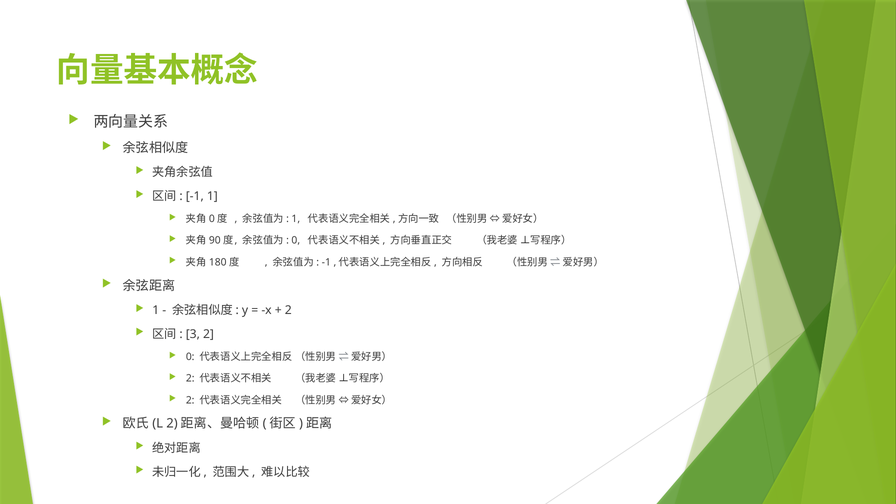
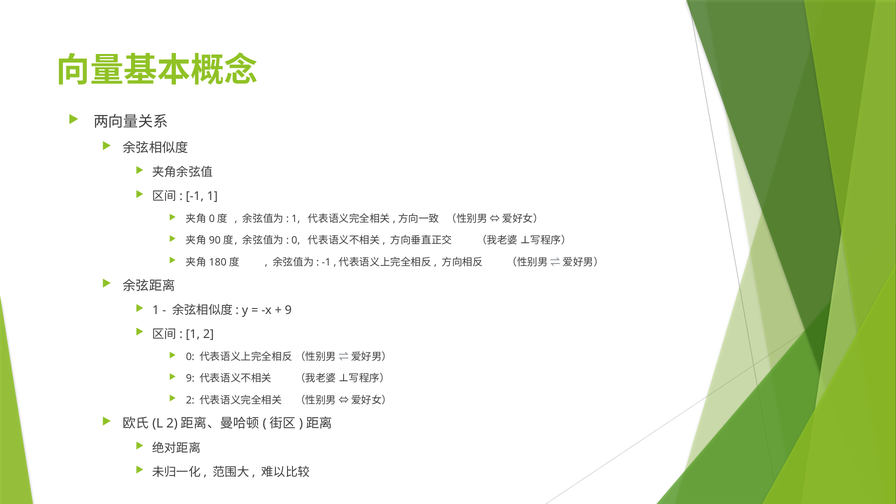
2: 2 -> 9 (288, 310)
3: 3 -> 1 (193, 334)
2: 2 -> 9 (190, 378)
